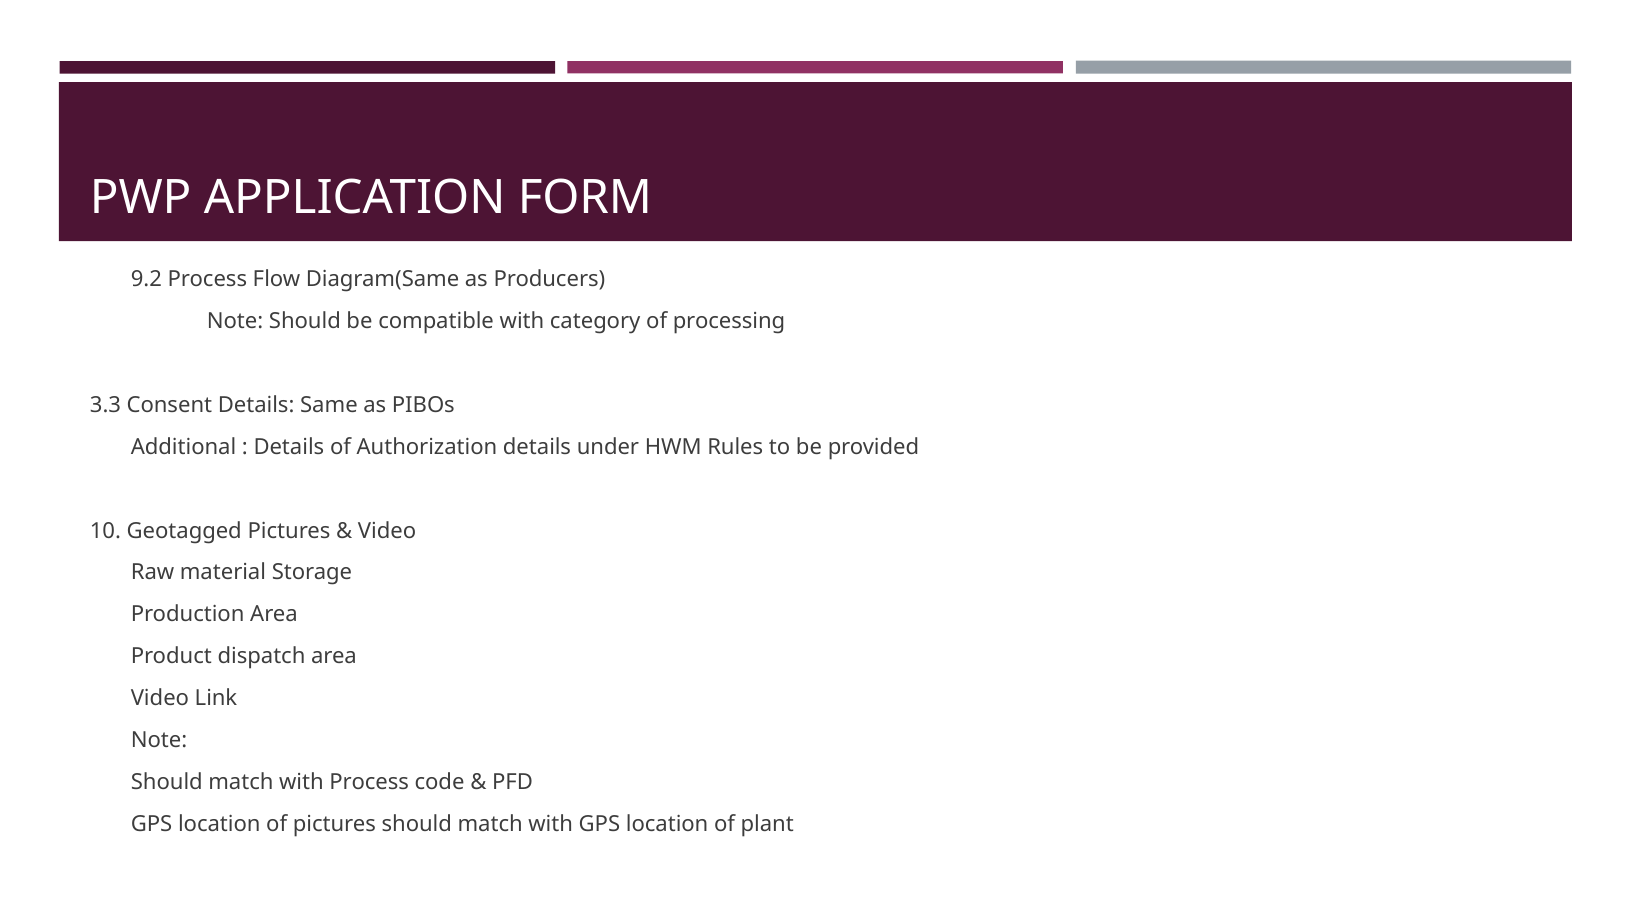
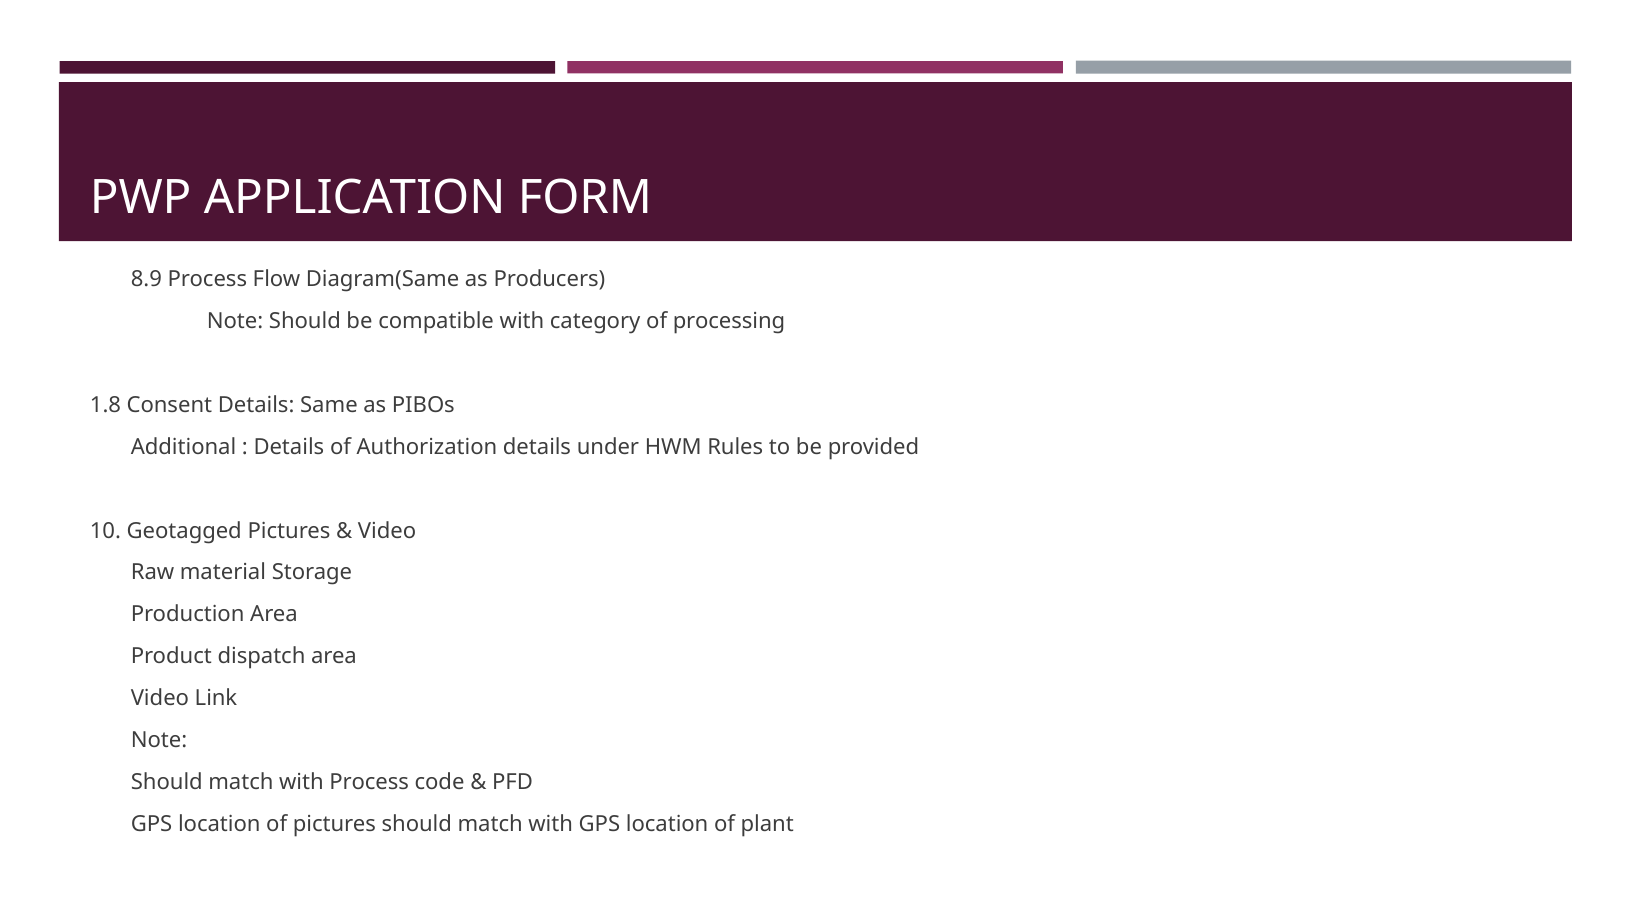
9.2: 9.2 -> 8.9 (146, 279)
3.3: 3.3 -> 1.8 (106, 405)
